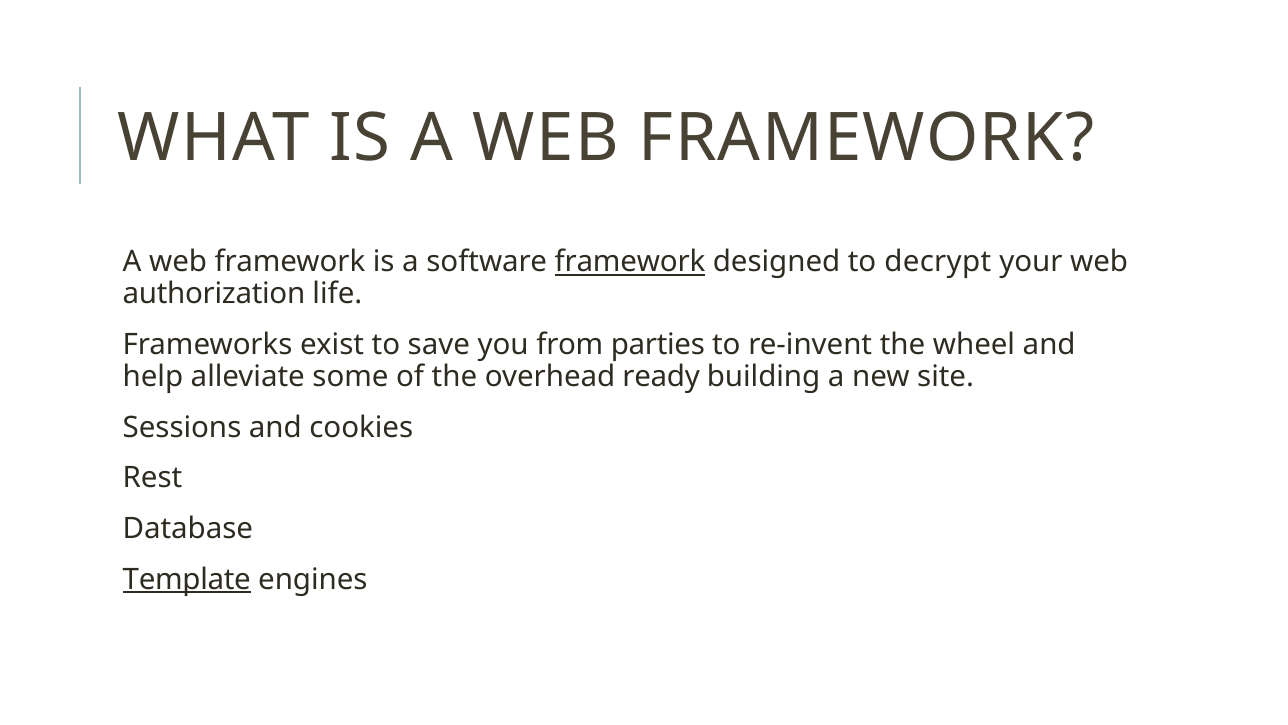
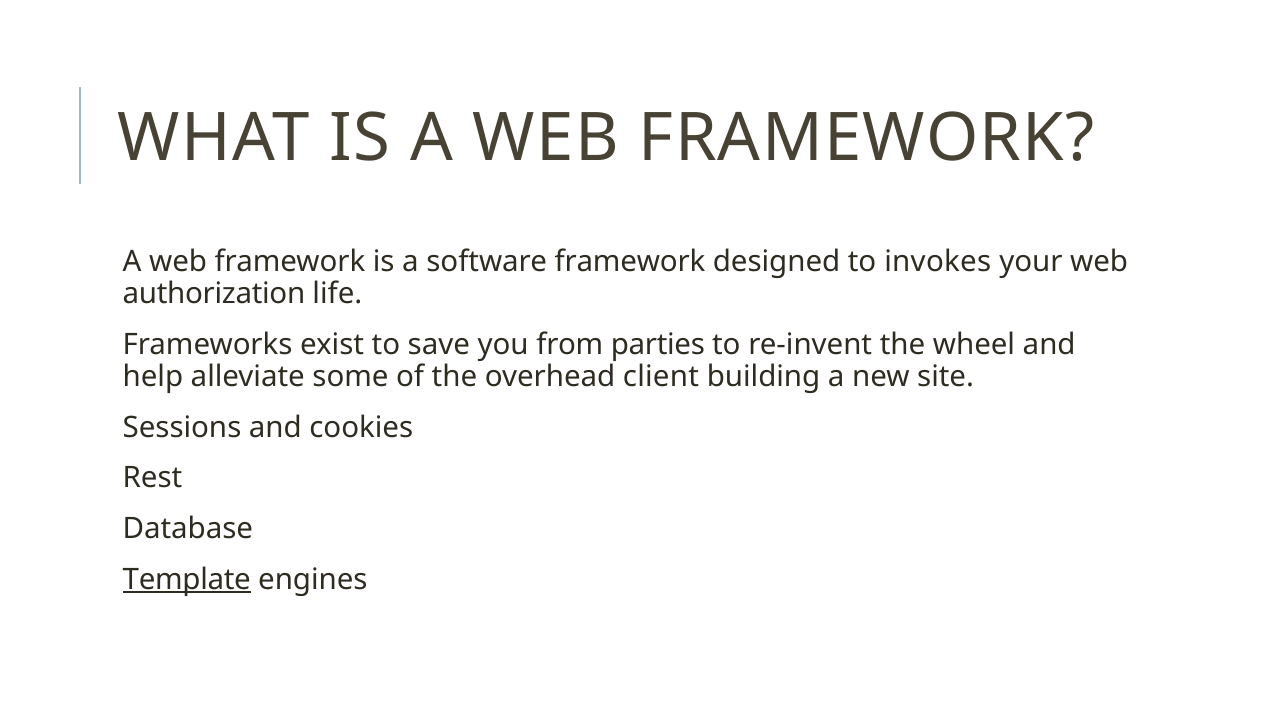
framework underline: present -> none (630, 262)
decrypt: decrypt -> invokes (938, 262)
ready: ready -> client (661, 376)
